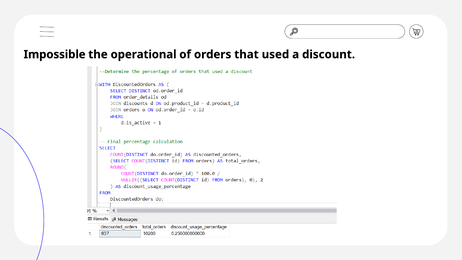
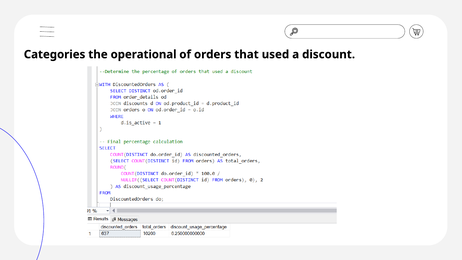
Impossible: Impossible -> Categories (55, 54)
